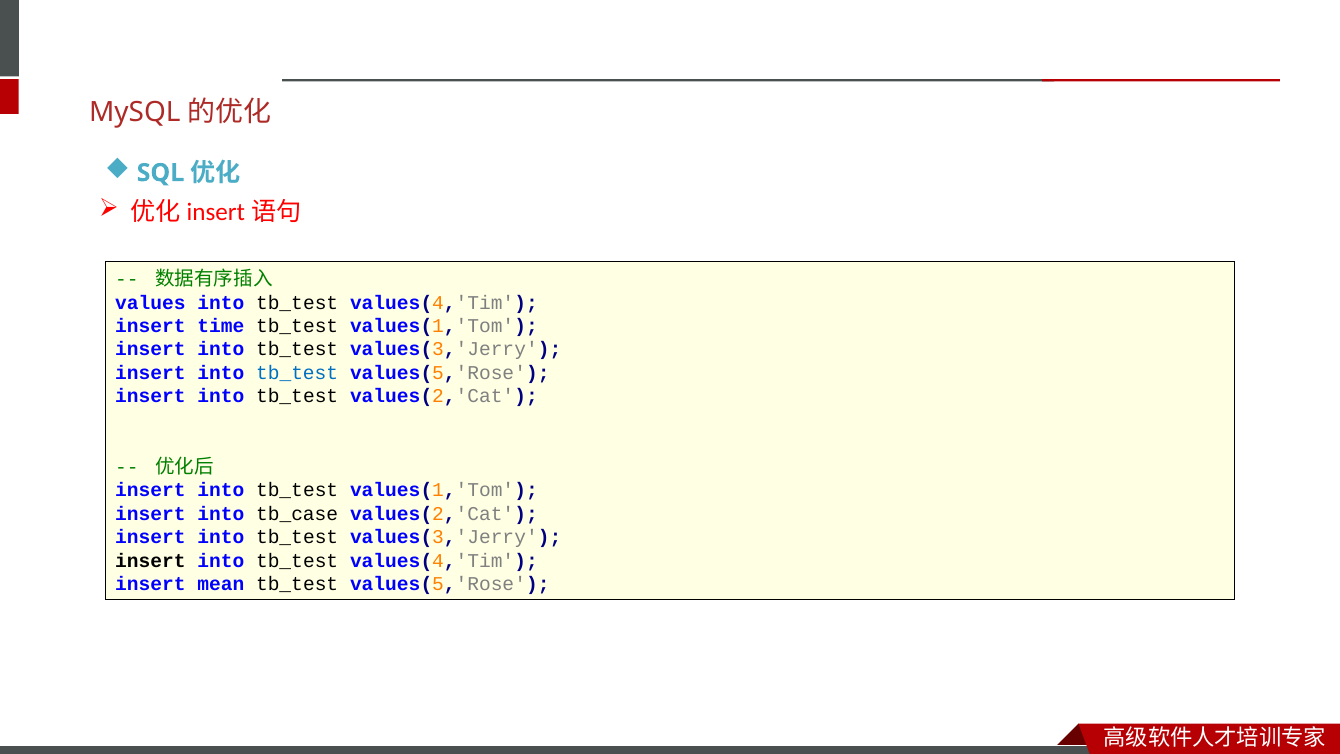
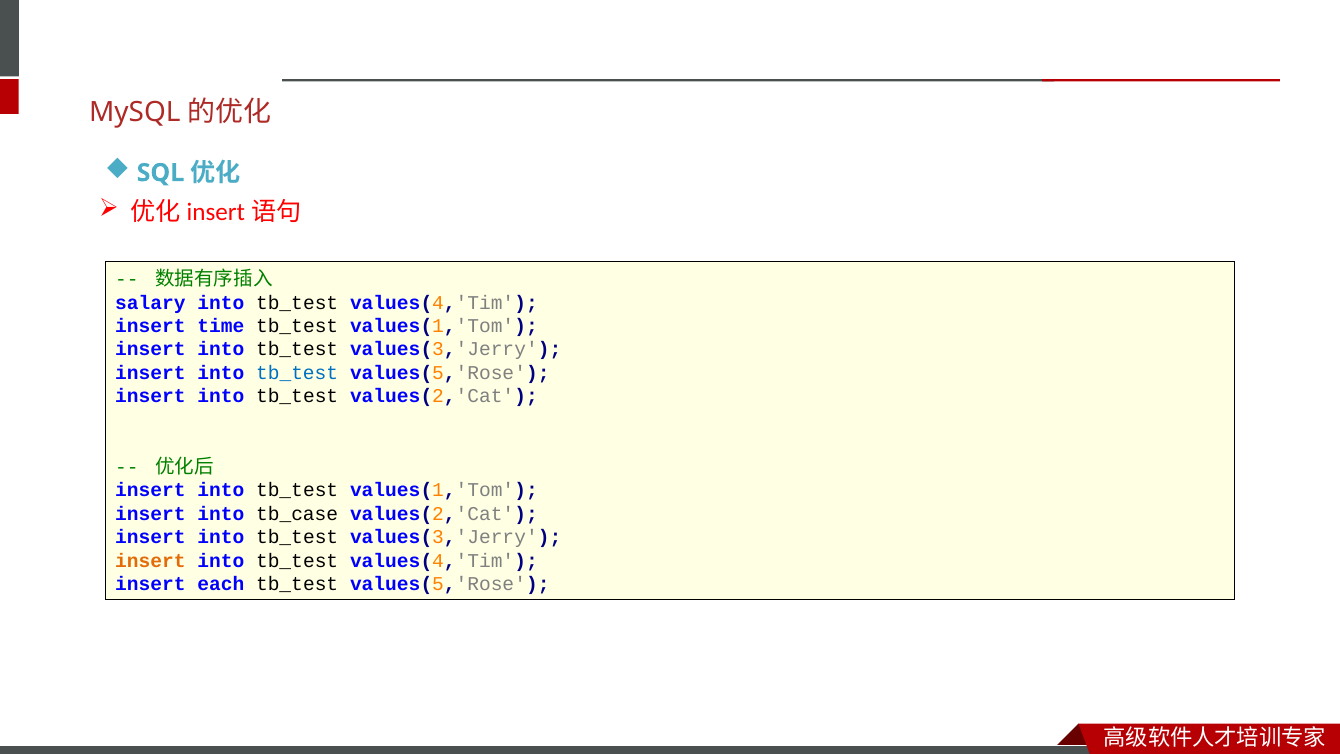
values: values -> salary (150, 302)
insert colour: black -> orange (150, 561)
mean: mean -> each (221, 584)
